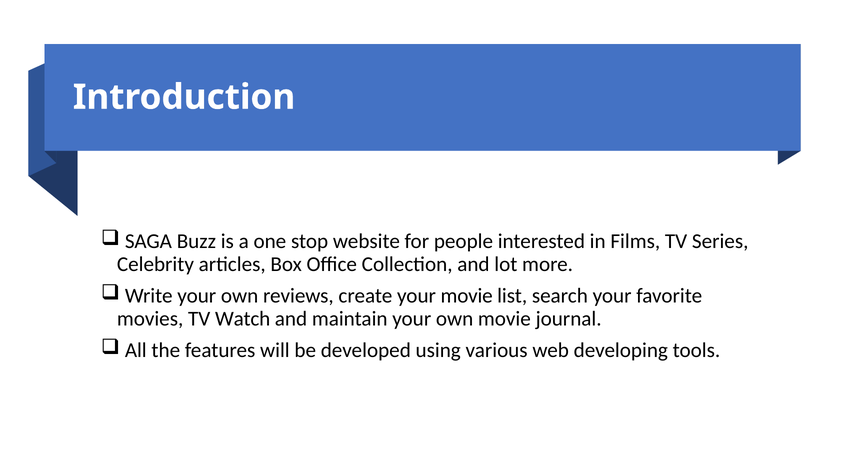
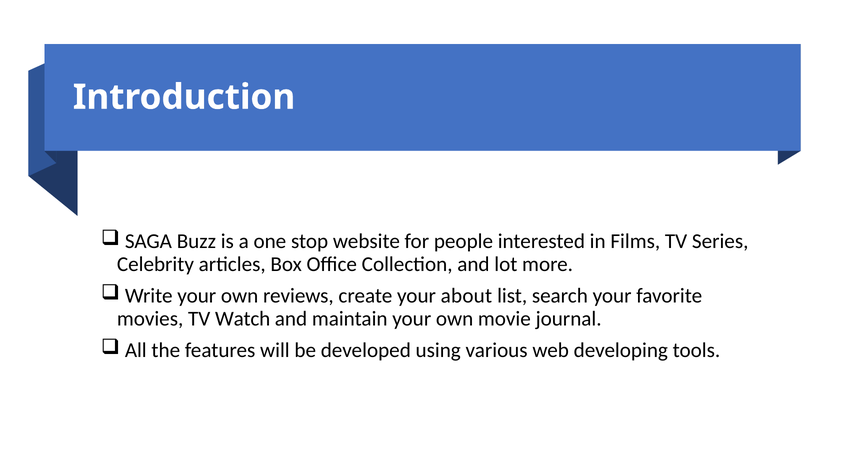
your movie: movie -> about (466, 296)
